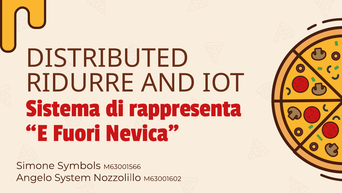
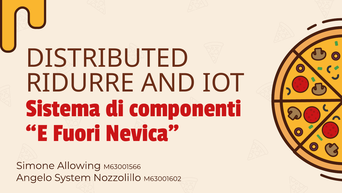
rappresenta: rappresenta -> componenti (185, 108)
Symbols: Symbols -> Allowing (79, 165)
